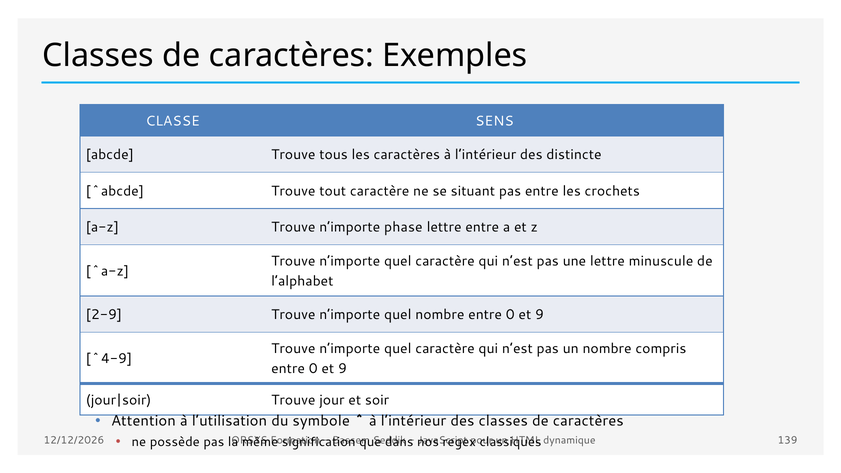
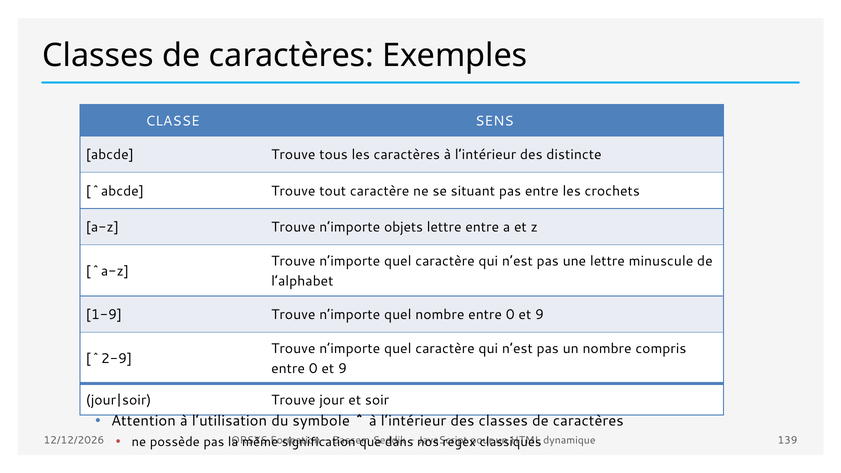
phase: phase -> objets (404, 227)
2-9: 2-9 -> 1-9 (104, 315)
^4-9: ^4-9 -> ^2-9 (109, 359)
